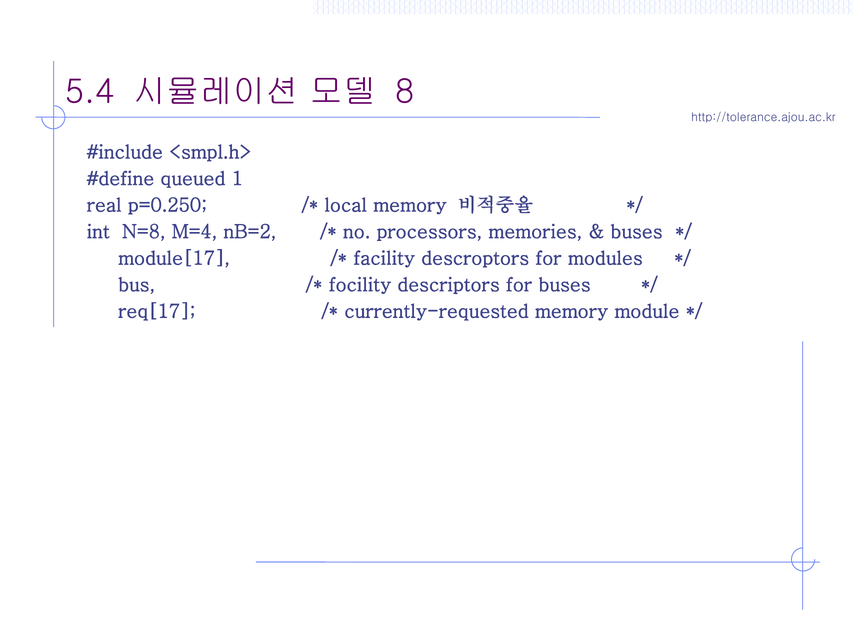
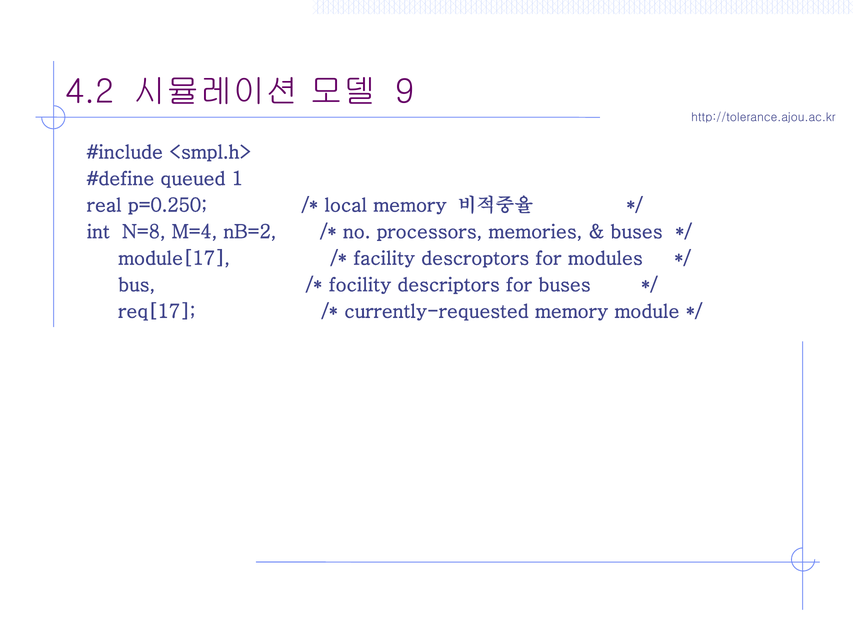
5.4: 5.4 -> 4.2 (90, 92)
8: 8 -> 9 (405, 92)
